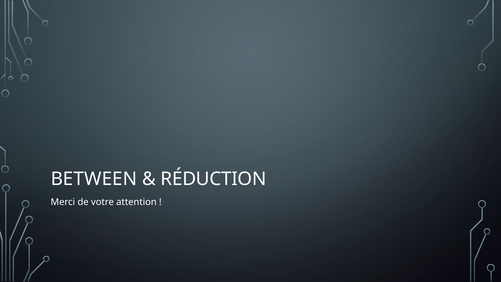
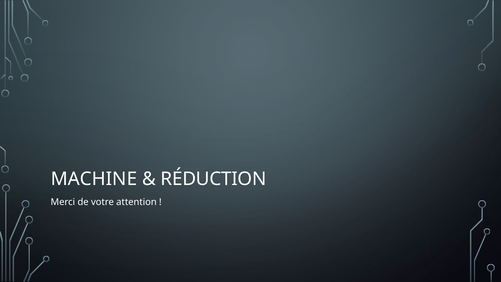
BETWEEN: BETWEEN -> MACHINE (94, 179)
